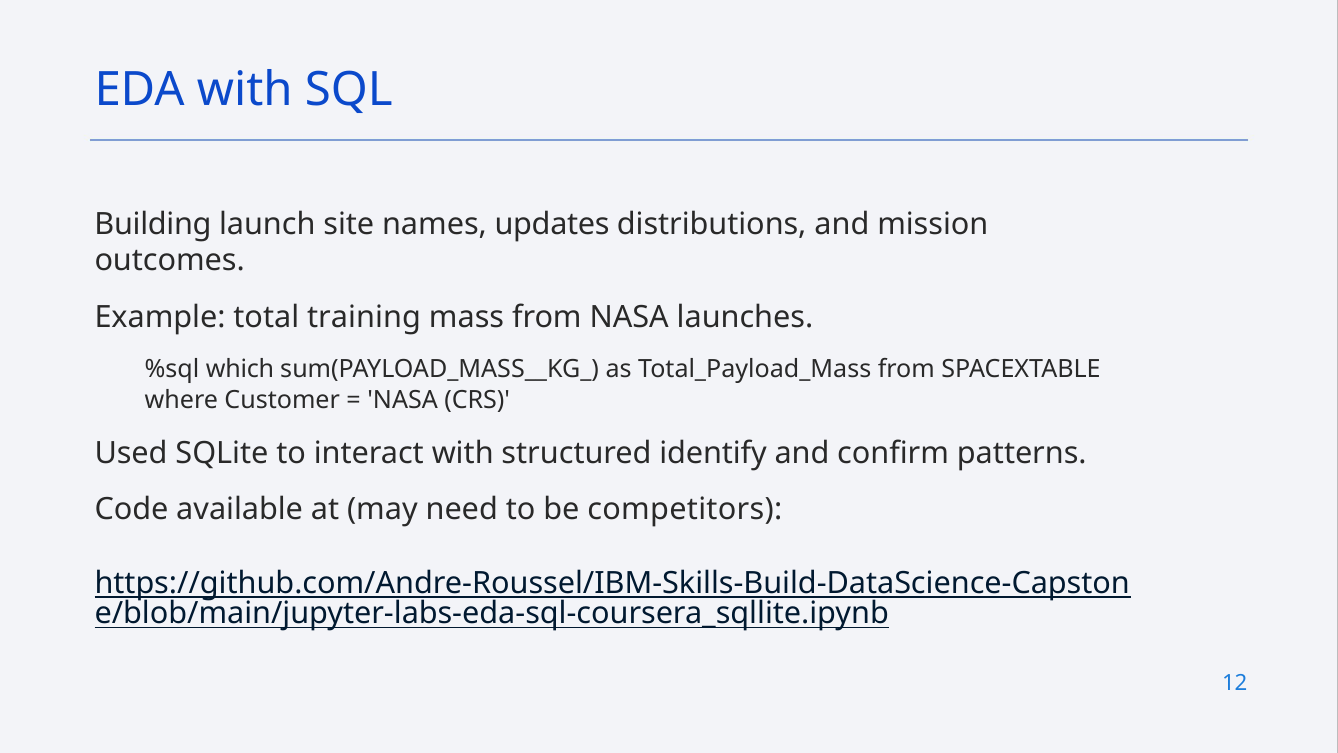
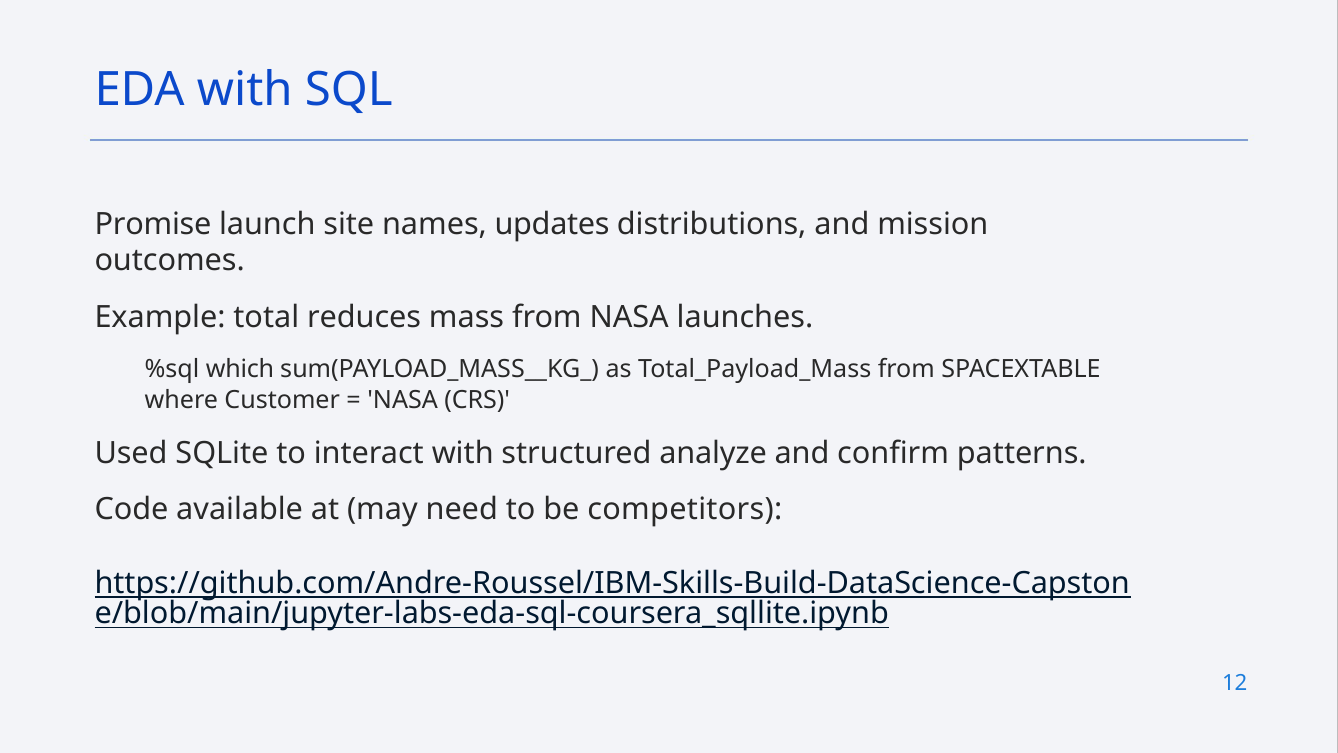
Building: Building -> Promise (153, 224)
training: training -> reduces (364, 317)
identify: identify -> analyze (713, 453)
